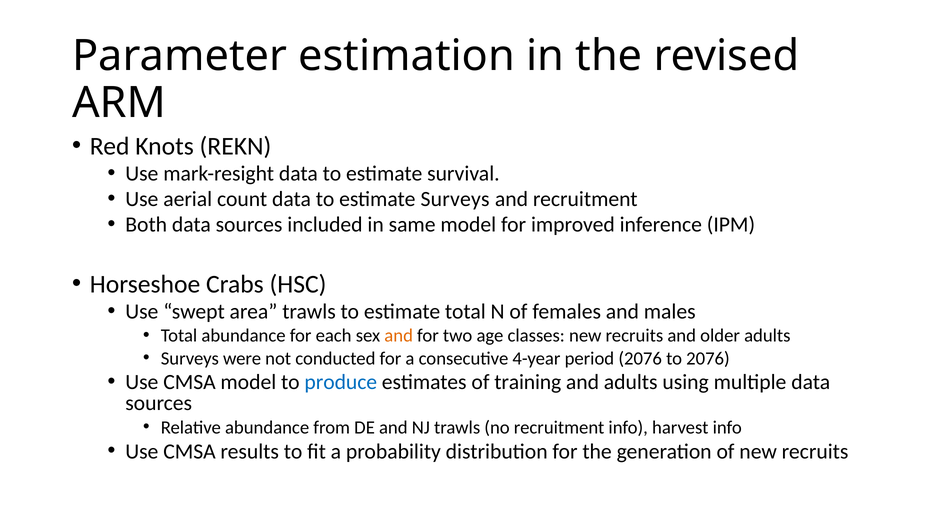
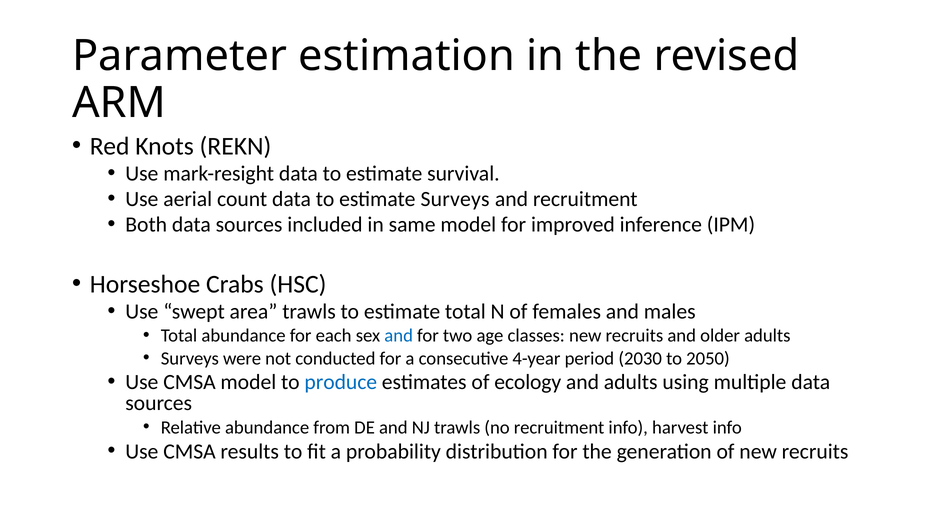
and colour: orange -> blue (399, 336)
period 2076: 2076 -> 2030 (640, 358)
to 2076: 2076 -> 2050 (708, 358)
training: training -> ecology (528, 382)
